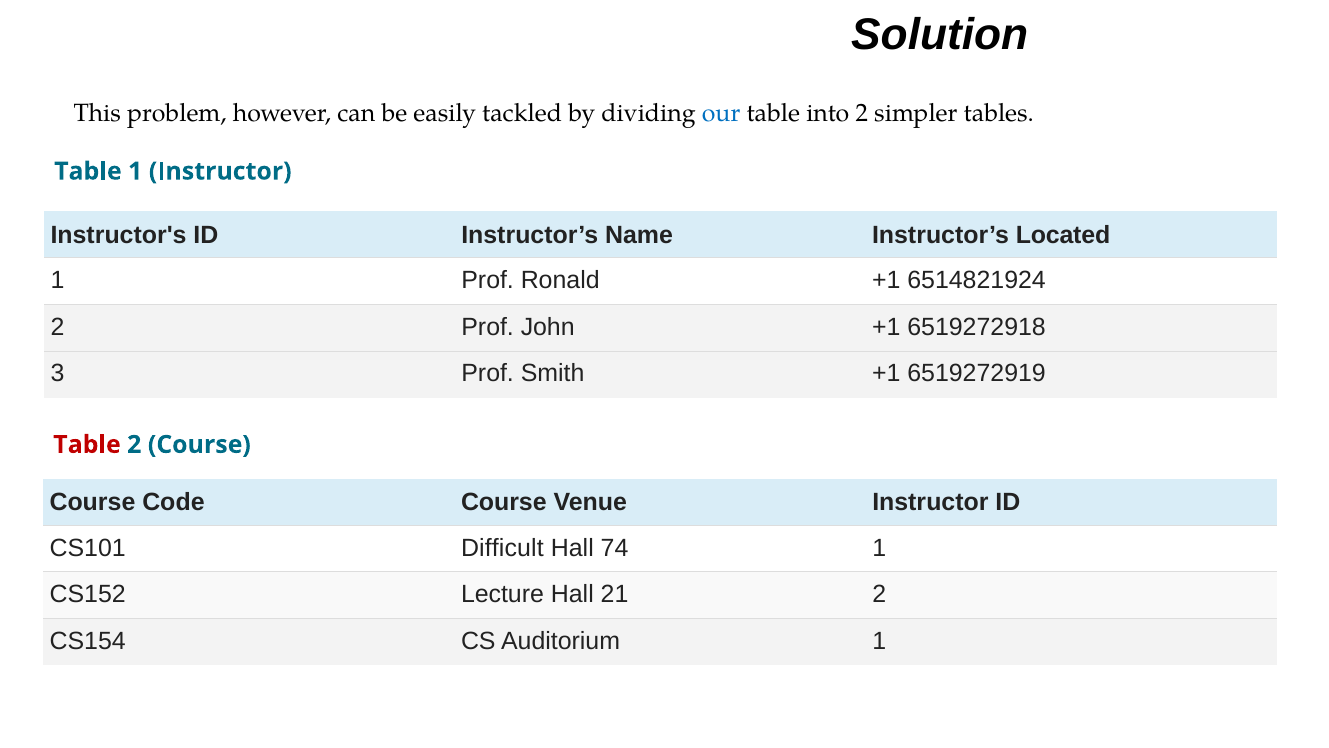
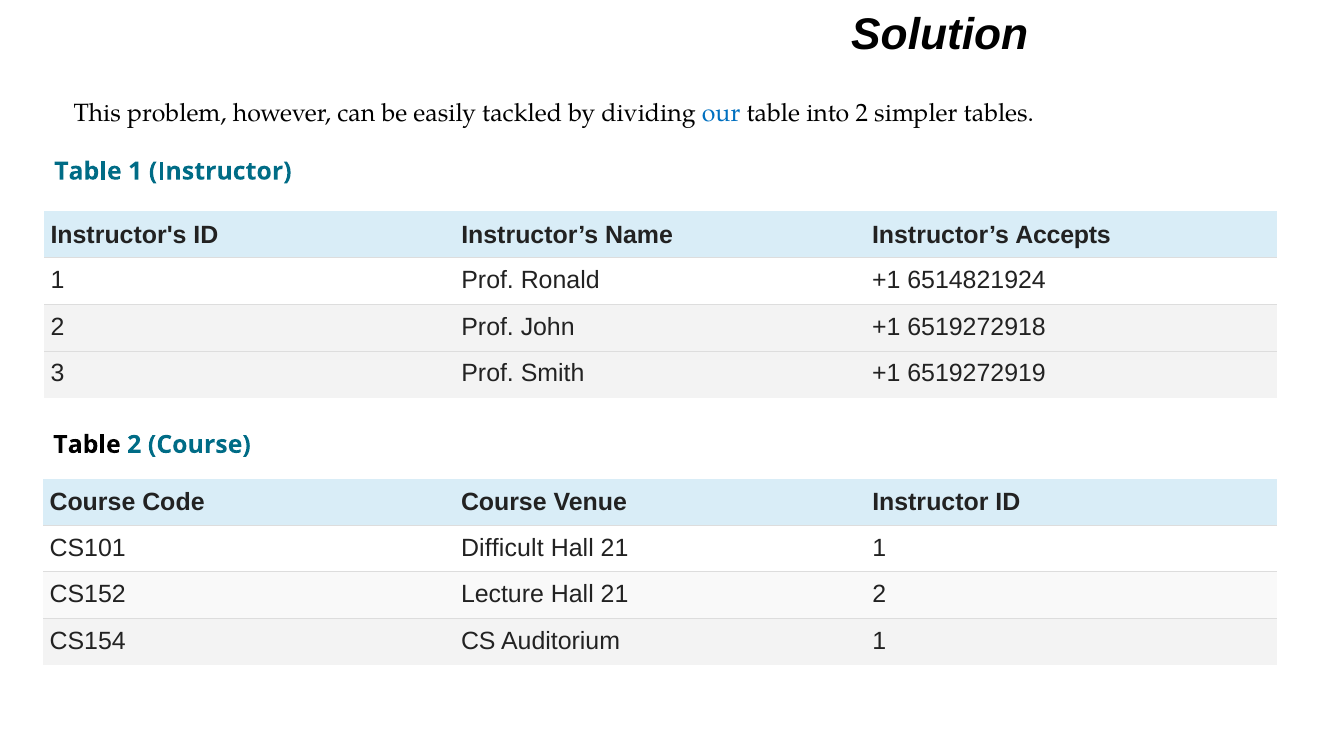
Located: Located -> Accepts (1063, 235)
Table colour: red -> black (87, 444)
74: 74 -> 21 (615, 548)
